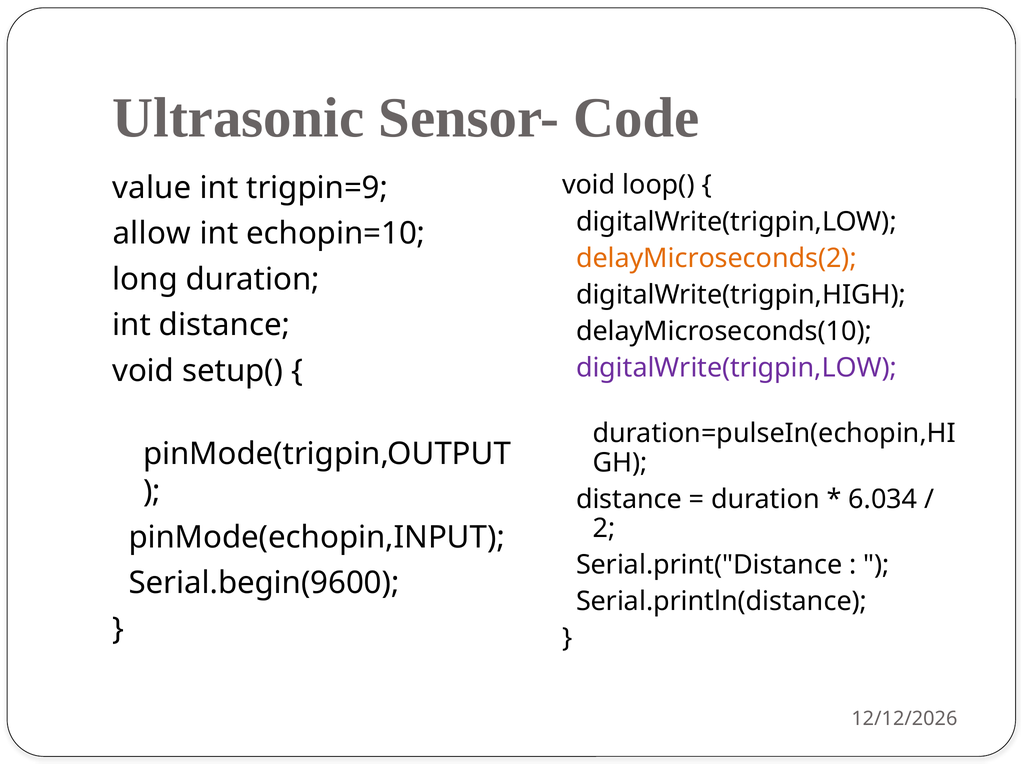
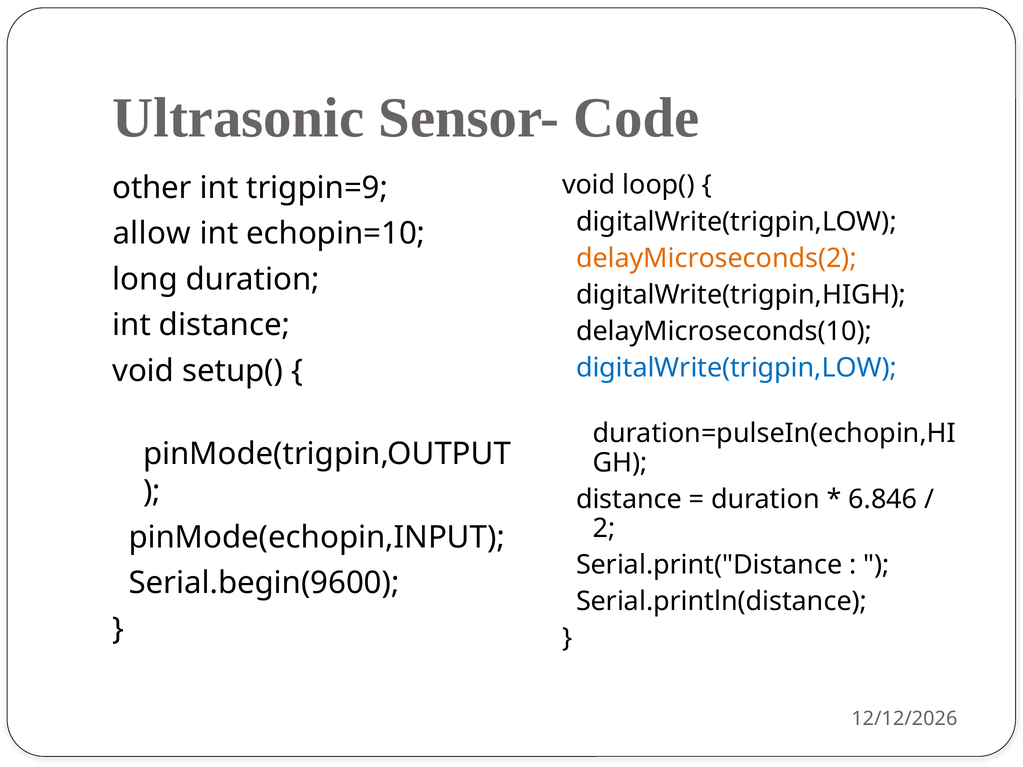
value: value -> other (152, 188)
digitalWrite(trigpin,LOW colour: purple -> blue (736, 368)
6.034: 6.034 -> 6.846 (883, 499)
